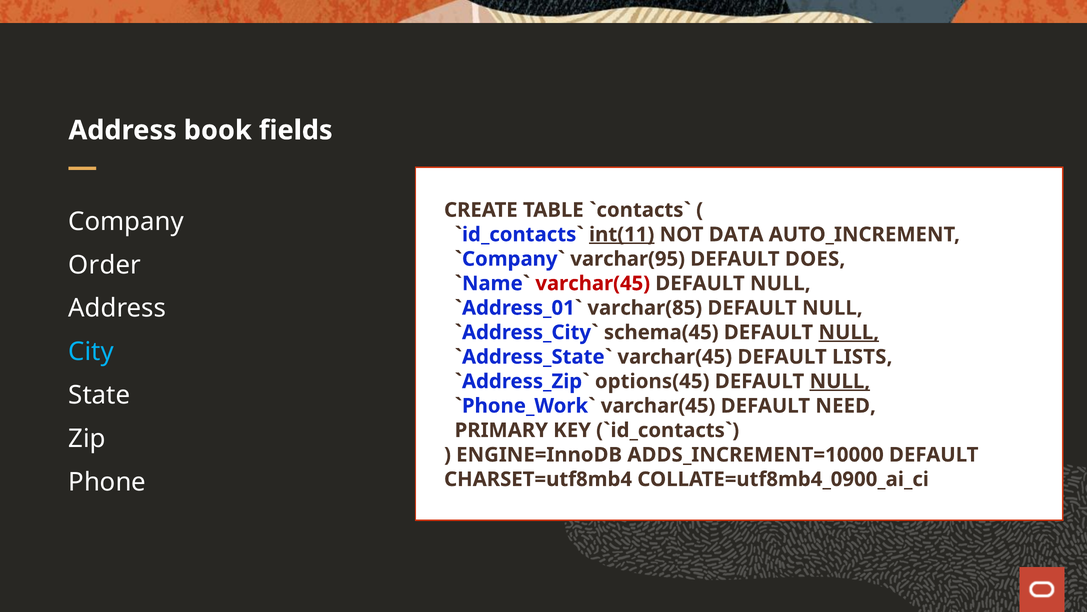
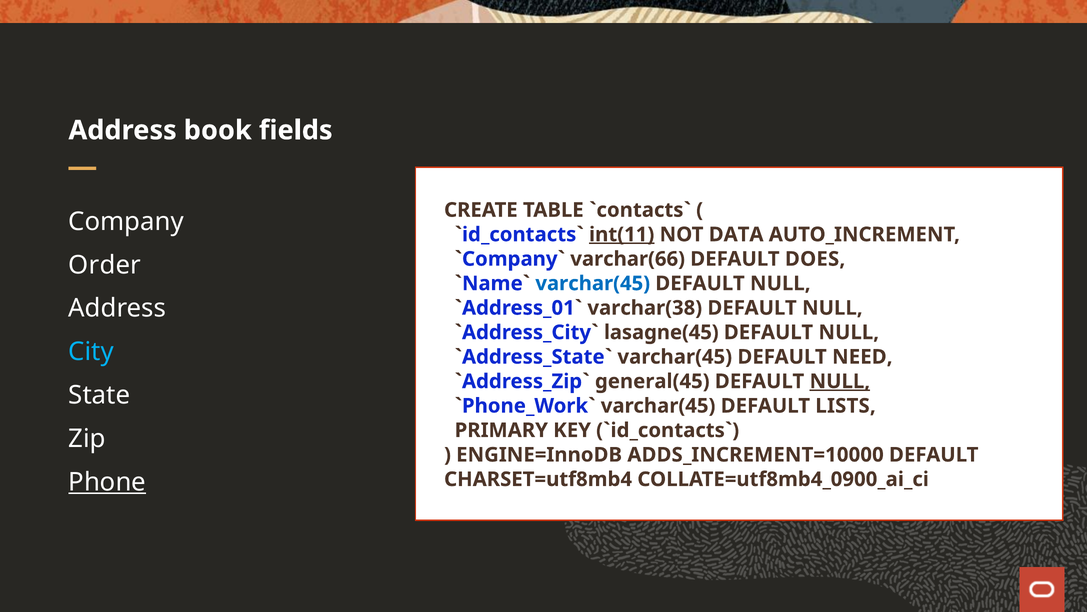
varchar(95: varchar(95 -> varchar(66 (628, 259)
varchar(45 colour: red -> blue (593, 283)
varchar(85: varchar(85 -> varchar(38 (645, 308)
schema(45: schema(45 -> lasagne(45 (661, 332)
NULL underline: present -> none (849, 332)
LISTS: LISTS -> NEED (862, 357)
options(45: options(45 -> general(45 (652, 381)
NEED: NEED -> LISTS (846, 406)
Phone underline: none -> present (107, 482)
